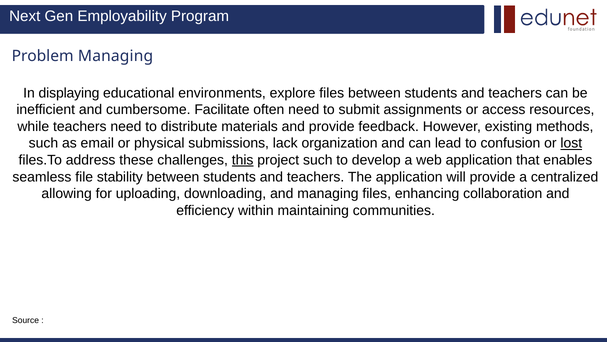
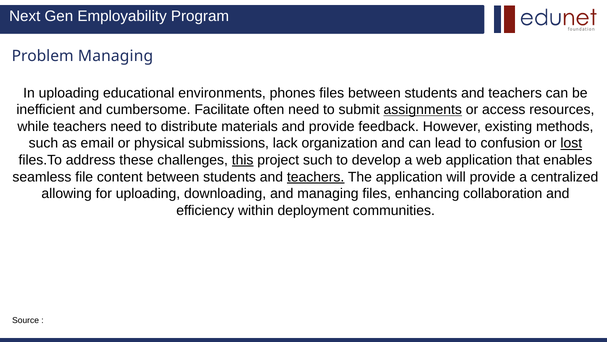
In displaying: displaying -> uploading (69, 93)
explore: explore -> phones (293, 93)
assignments underline: none -> present (423, 110)
stability: stability -> content (120, 177)
teachers underline: none -> present (316, 177)
maintaining: maintaining -> deployment (313, 210)
